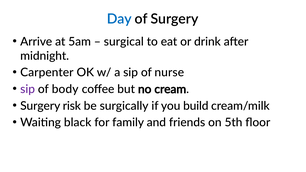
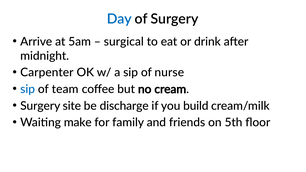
sip colour: purple -> blue (28, 89)
body: body -> team (65, 89)
risk: risk -> site (72, 106)
surgically: surgically -> discharge (124, 106)
black: black -> make (78, 123)
